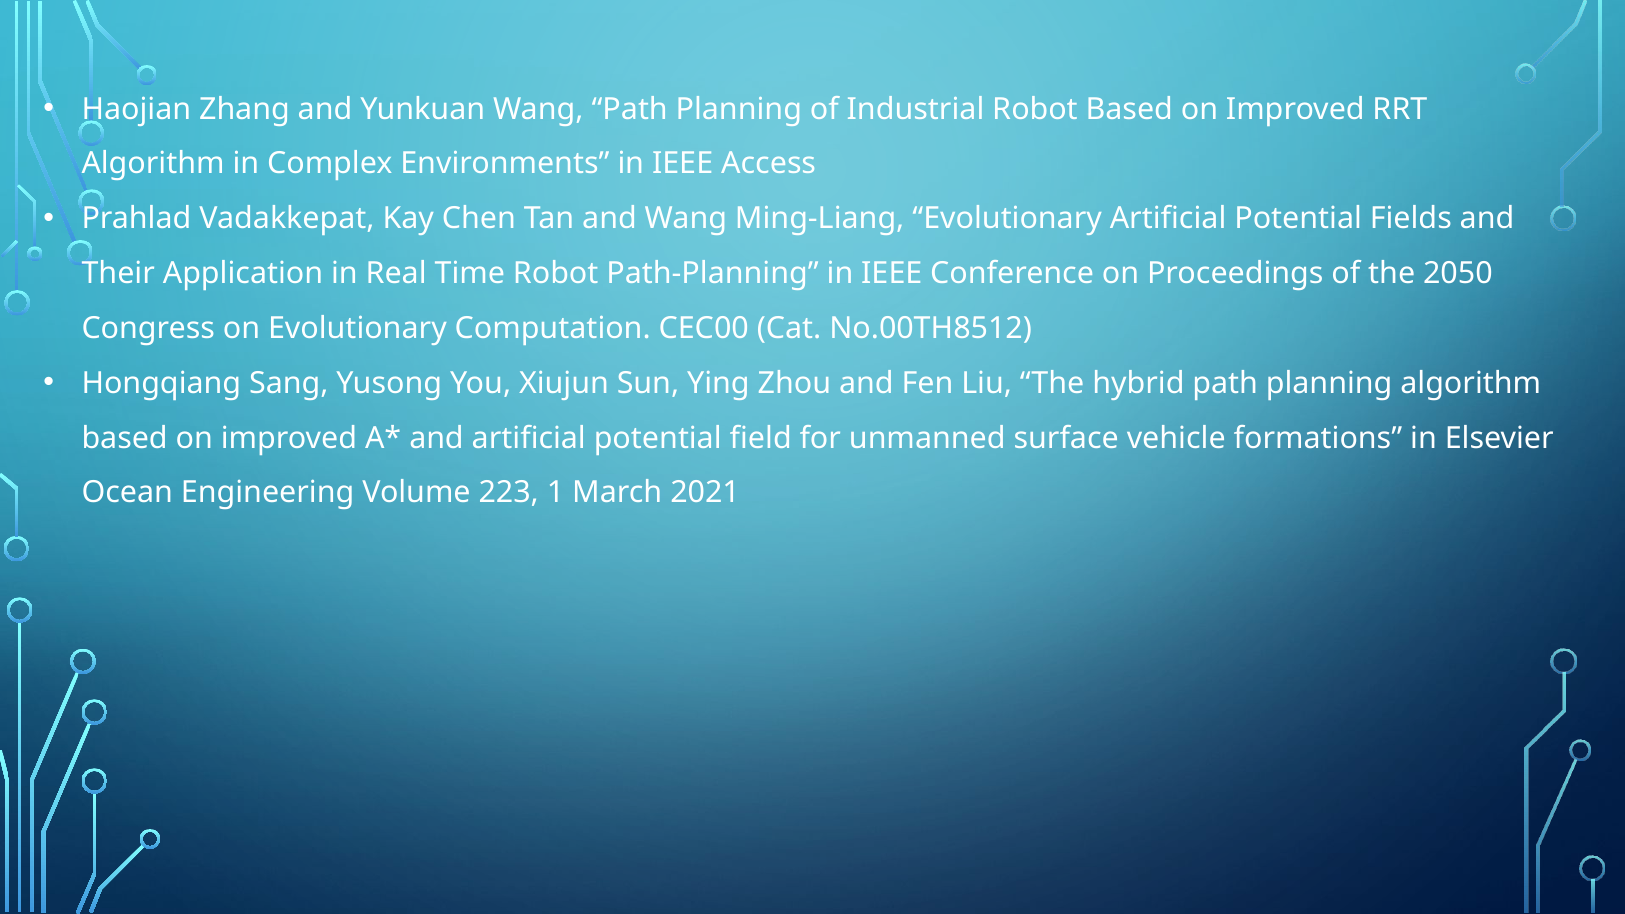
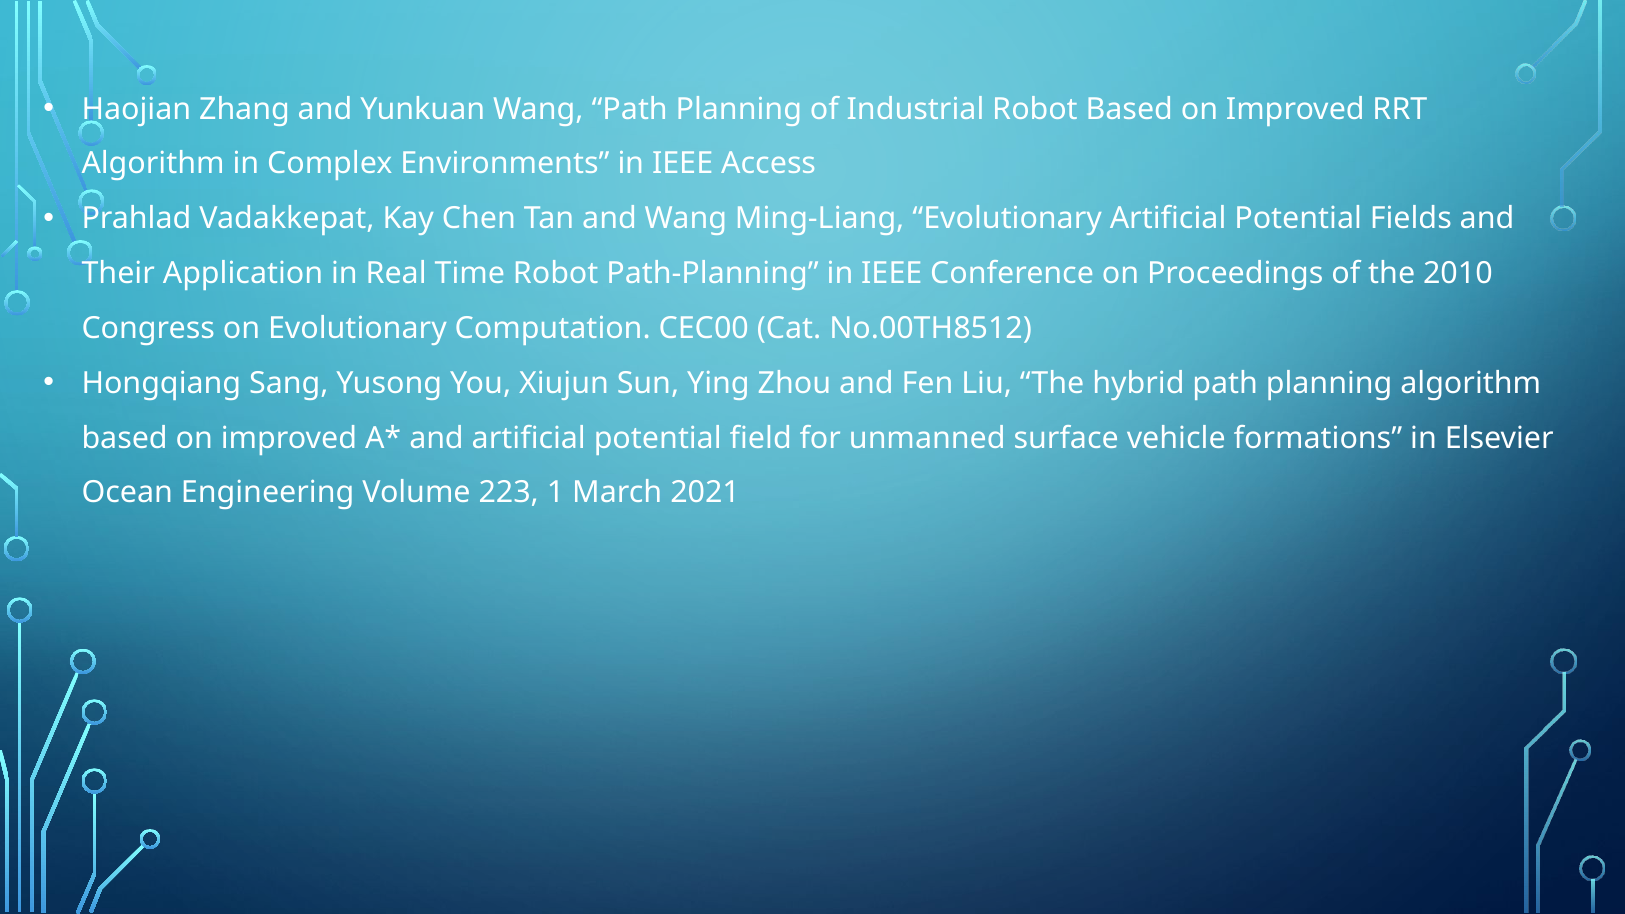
2050: 2050 -> 2010 (1458, 274)
